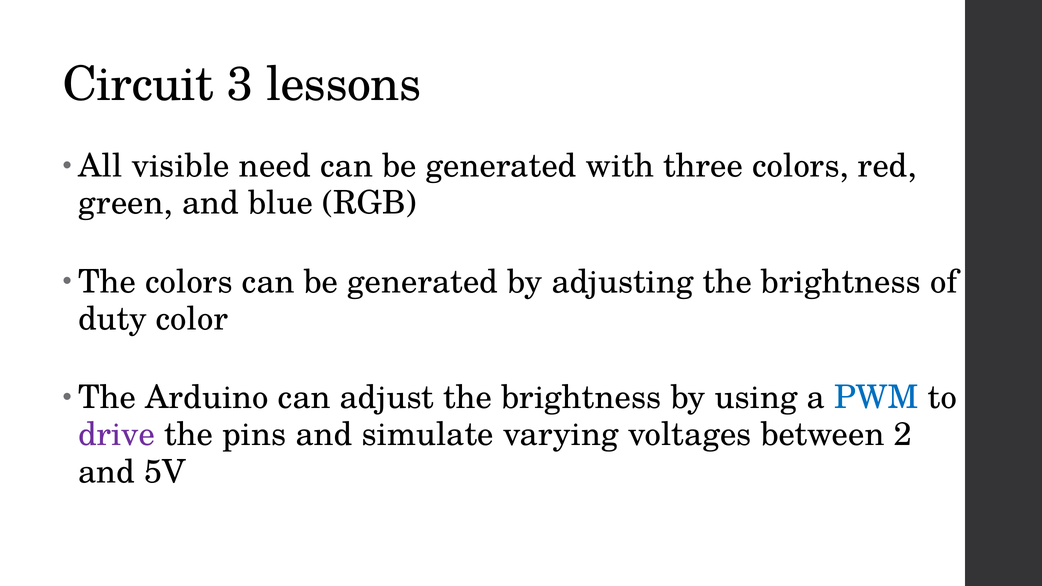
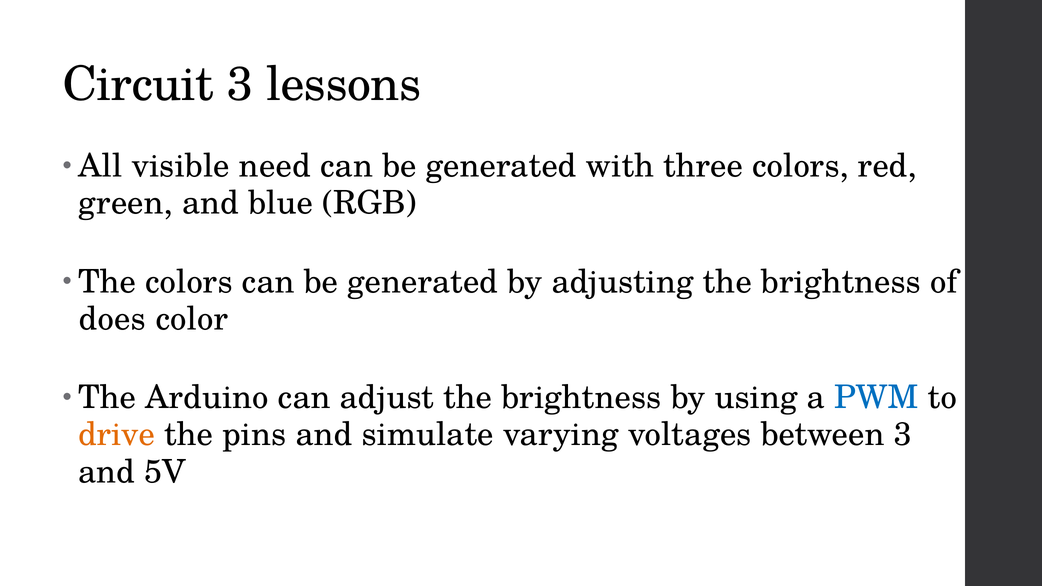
duty: duty -> does (112, 319)
drive colour: purple -> orange (117, 435)
between 2: 2 -> 3 (903, 435)
